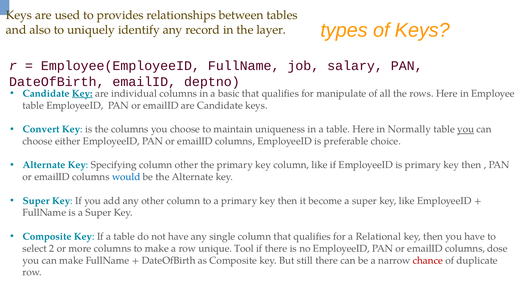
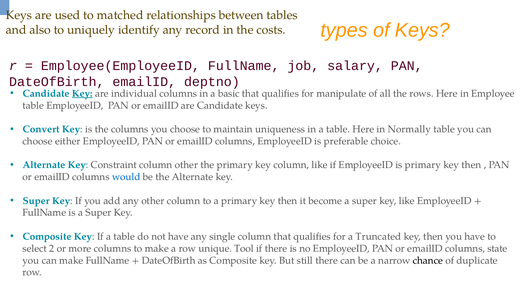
provides: provides -> matched (120, 15)
layer: layer -> costs (271, 30)
you underline: present -> none (466, 129)
Specifying: Specifying -> Constraint (114, 165)
Relational: Relational -> Truncated (378, 237)
dose: dose -> state (497, 249)
chance colour: red -> black (428, 261)
